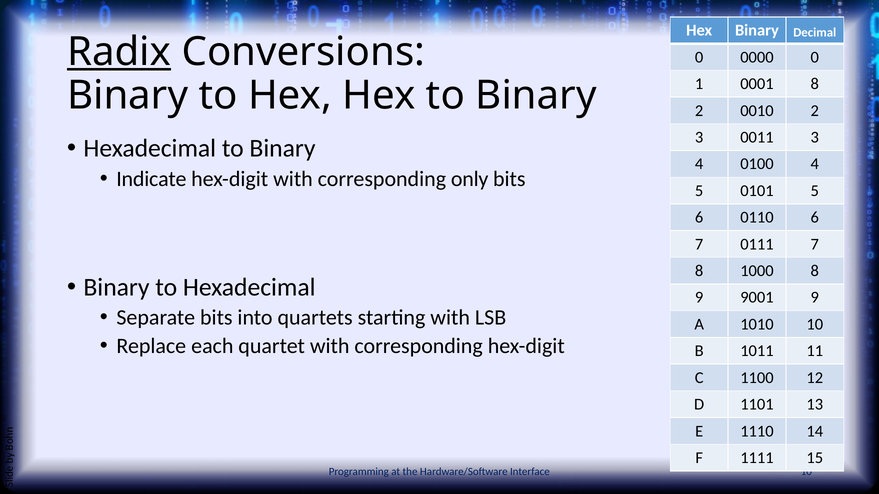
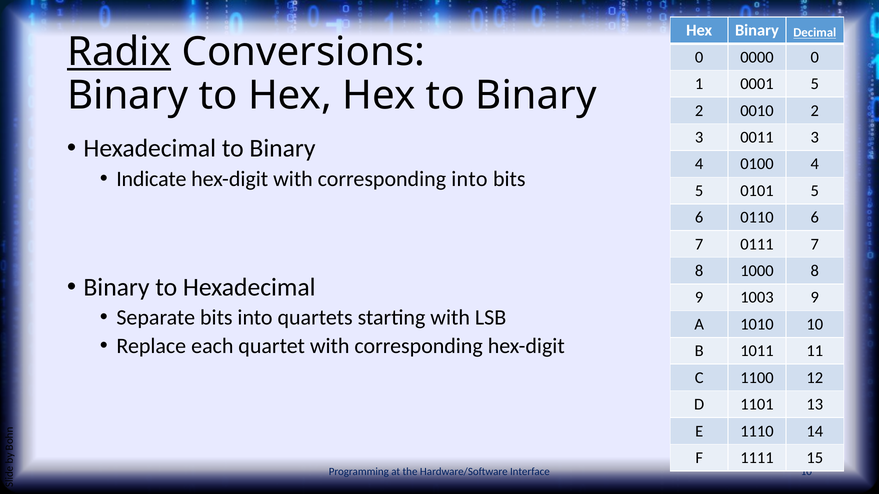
Decimal underline: none -> present (815, 33)
0001 8: 8 -> 5 (815, 84)
corresponding only: only -> into (469, 179)
9001: 9001 -> 1003 (757, 298)
